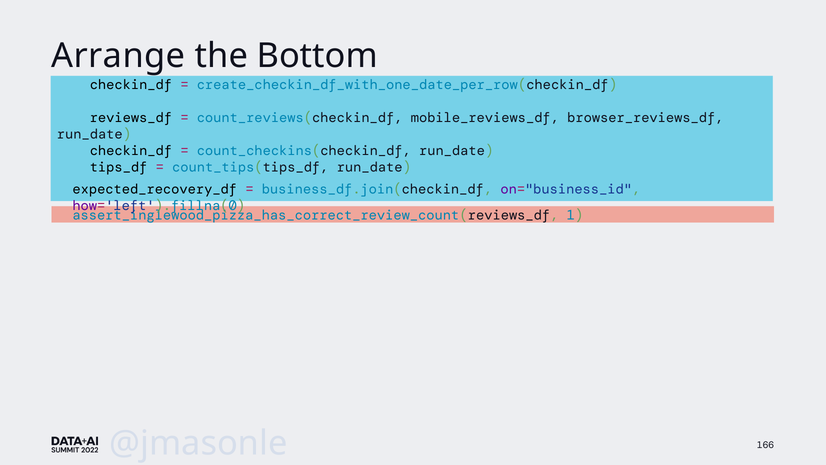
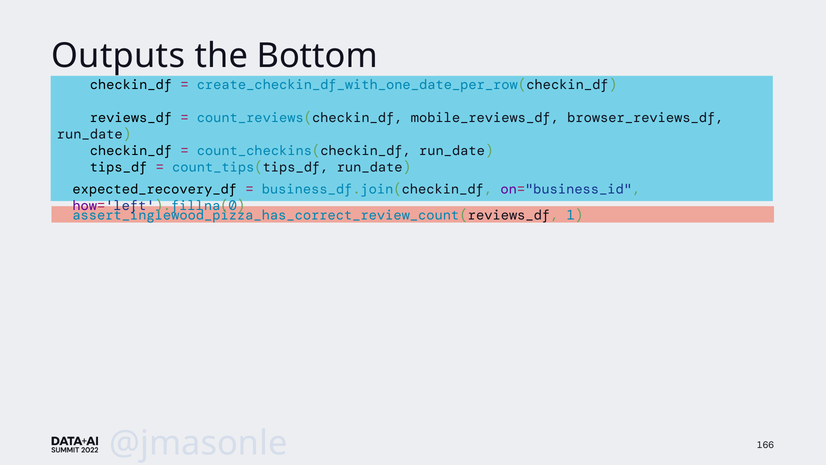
Arrange: Arrange -> Outputs (118, 56)
